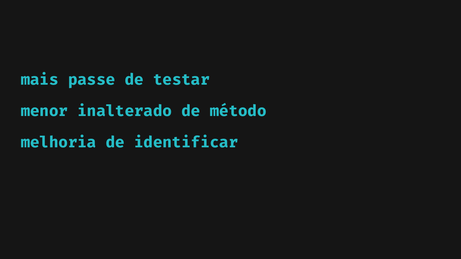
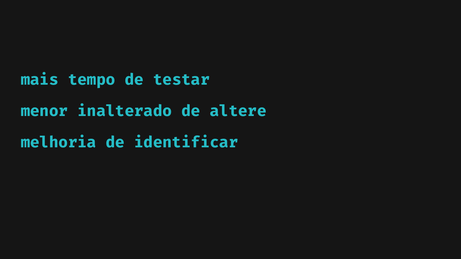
passe: passe -> tempo (92, 80)
método: método -> altere (238, 111)
